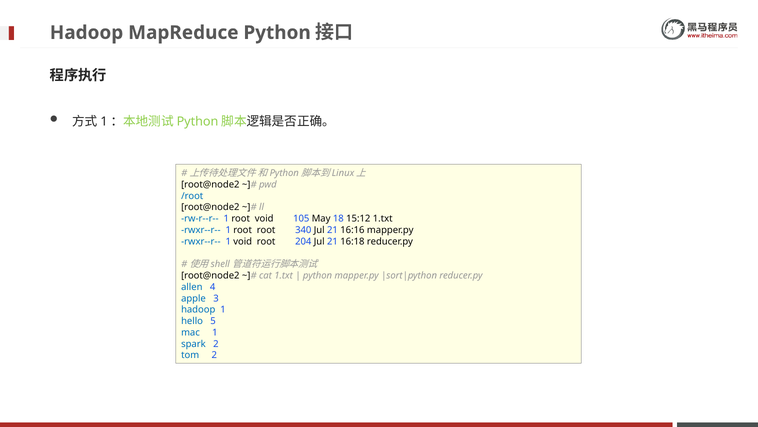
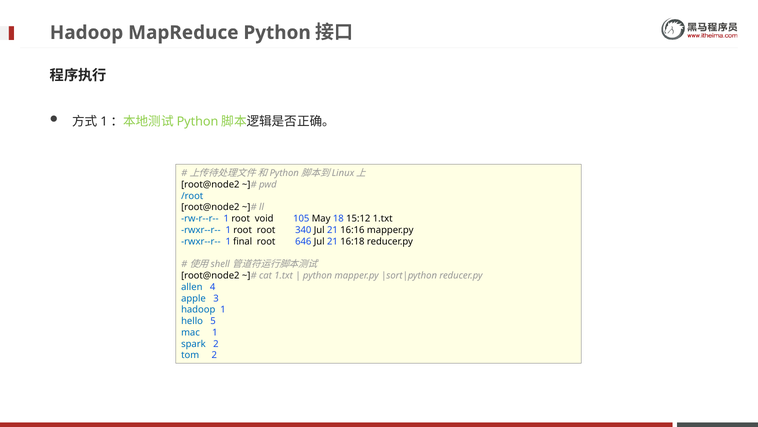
1 void: void -> final (243, 241)
204: 204 -> 646 (303, 241)
